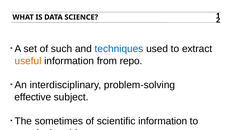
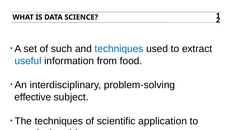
useful colour: orange -> blue (28, 61)
repo: repo -> food (131, 61)
The sometimes: sometimes -> techniques (59, 121)
scientific information: information -> application (163, 121)
